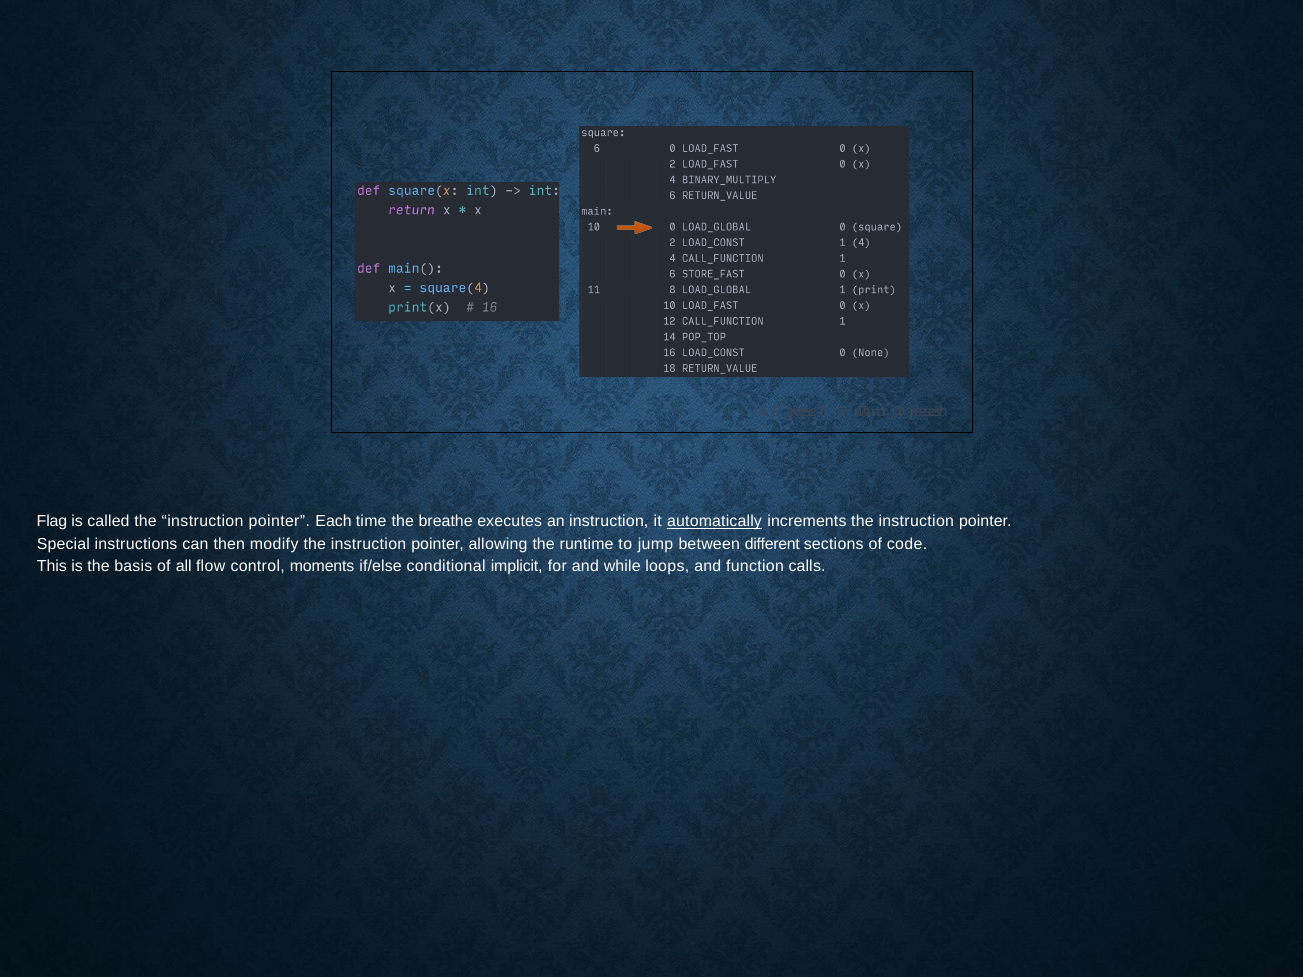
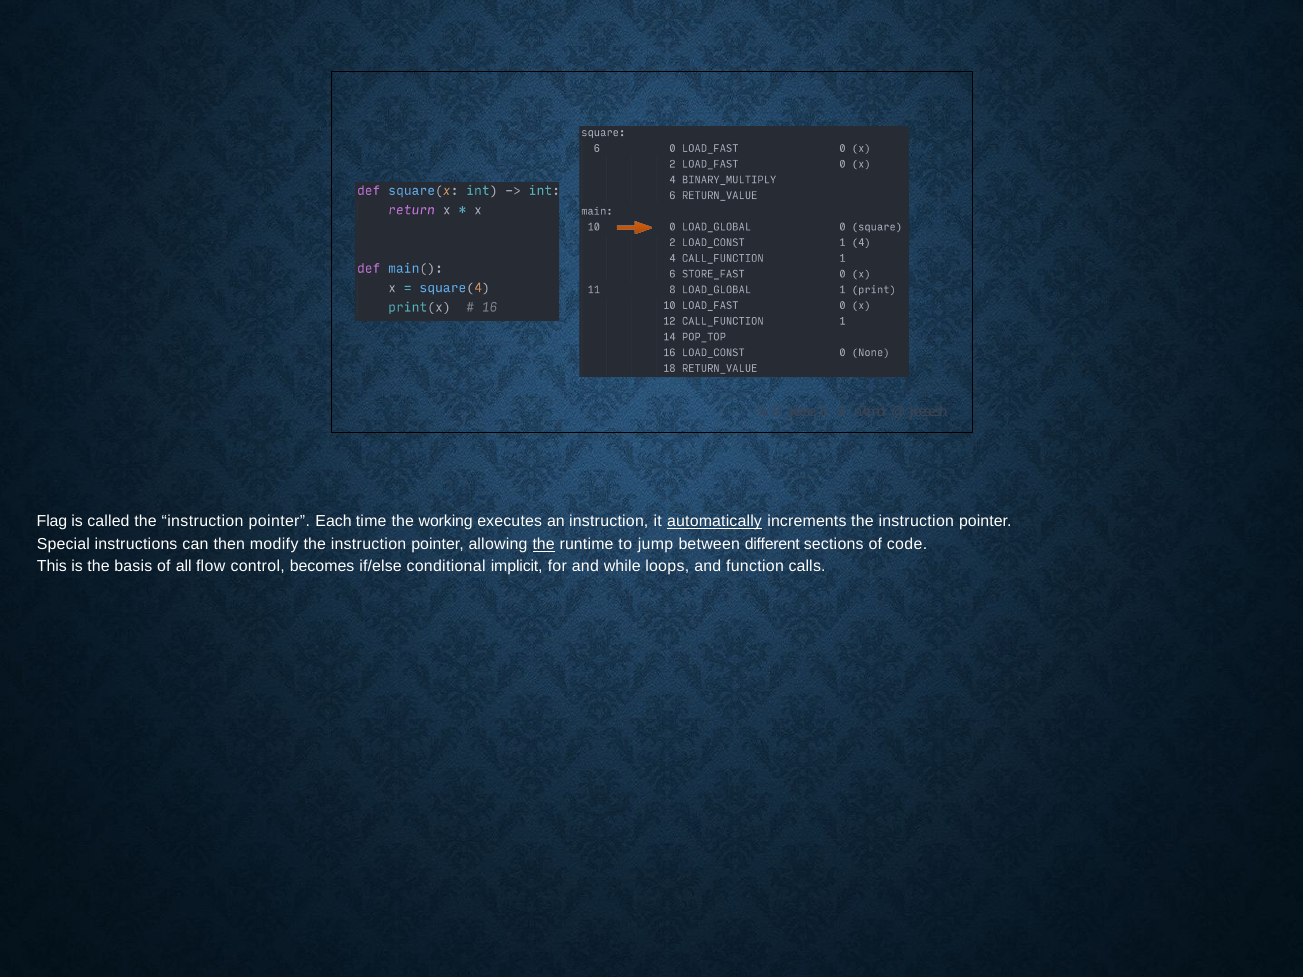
breathe: breathe -> working (446, 522)
the underline: none -> present (544, 544)
moments: moments -> becomes (322, 566)
